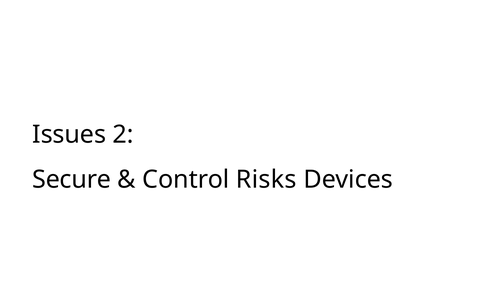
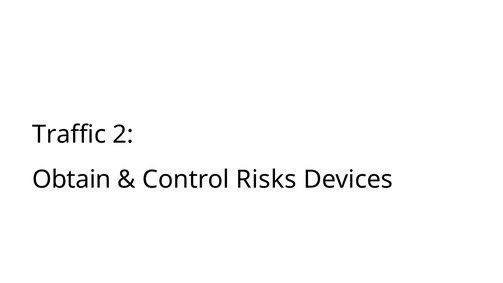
Issues: Issues -> Traffic (69, 134)
Secure: Secure -> Obtain (72, 180)
